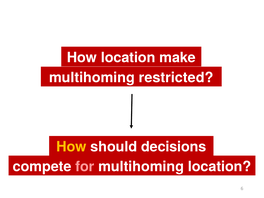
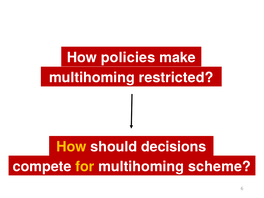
How location: location -> policies (128, 58)
for colour: pink -> yellow (85, 166)
multihoming location: location -> scheme (219, 166)
